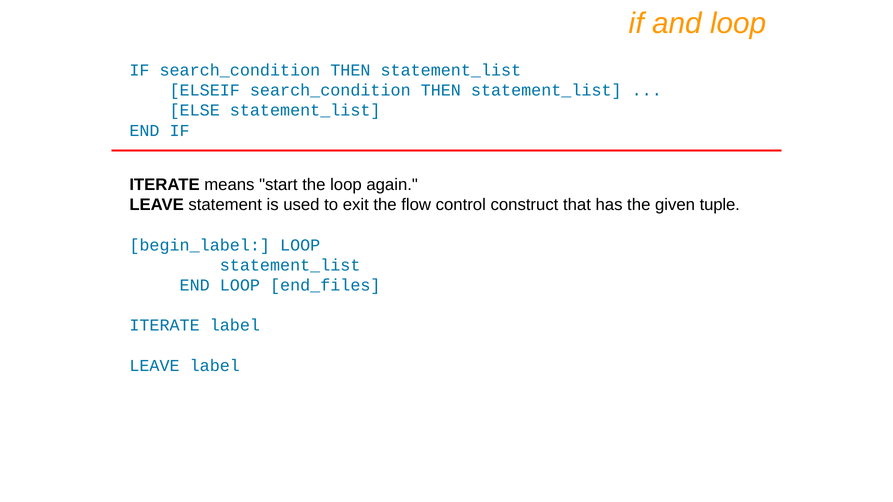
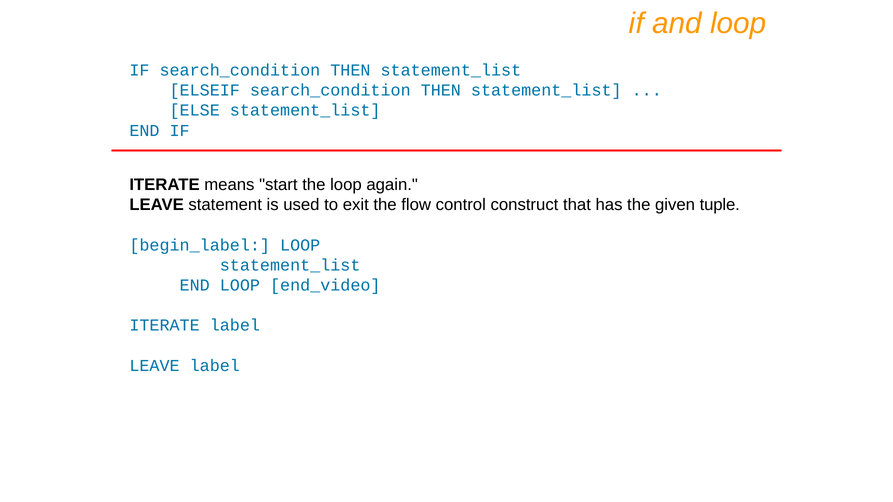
end_files: end_files -> end_video (325, 285)
